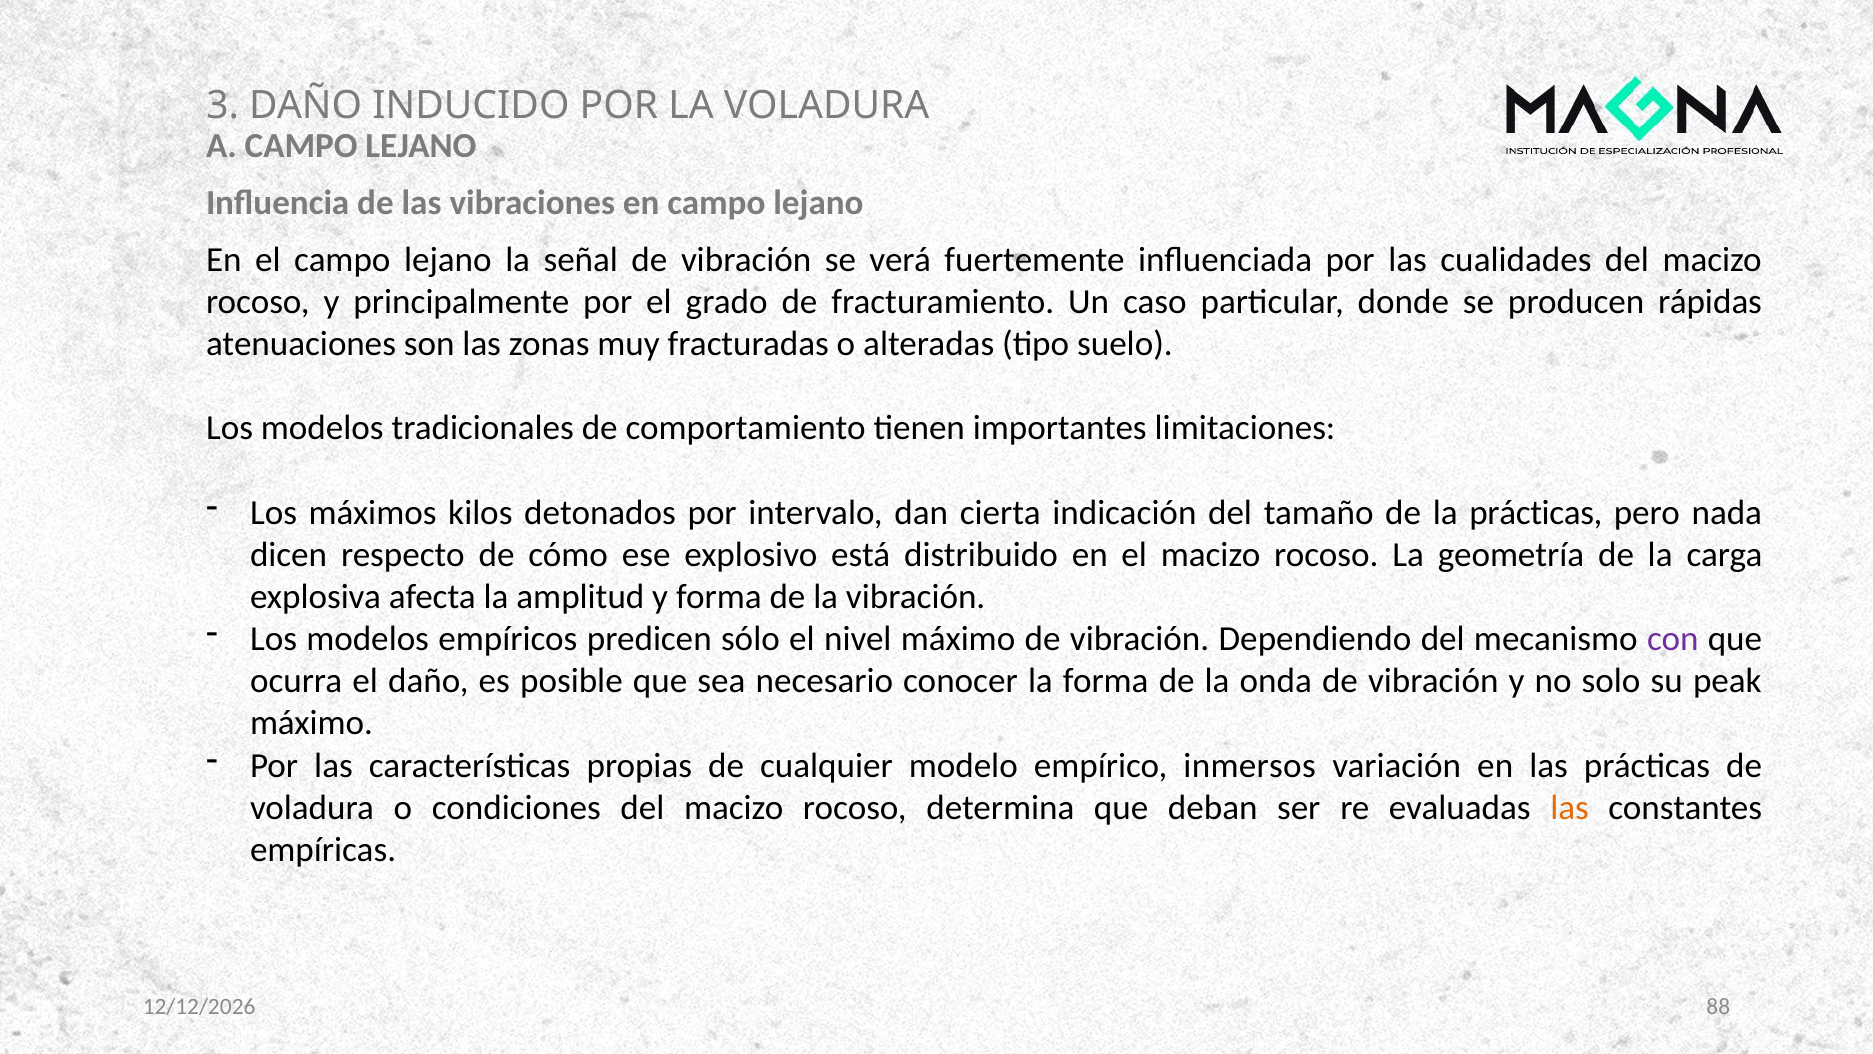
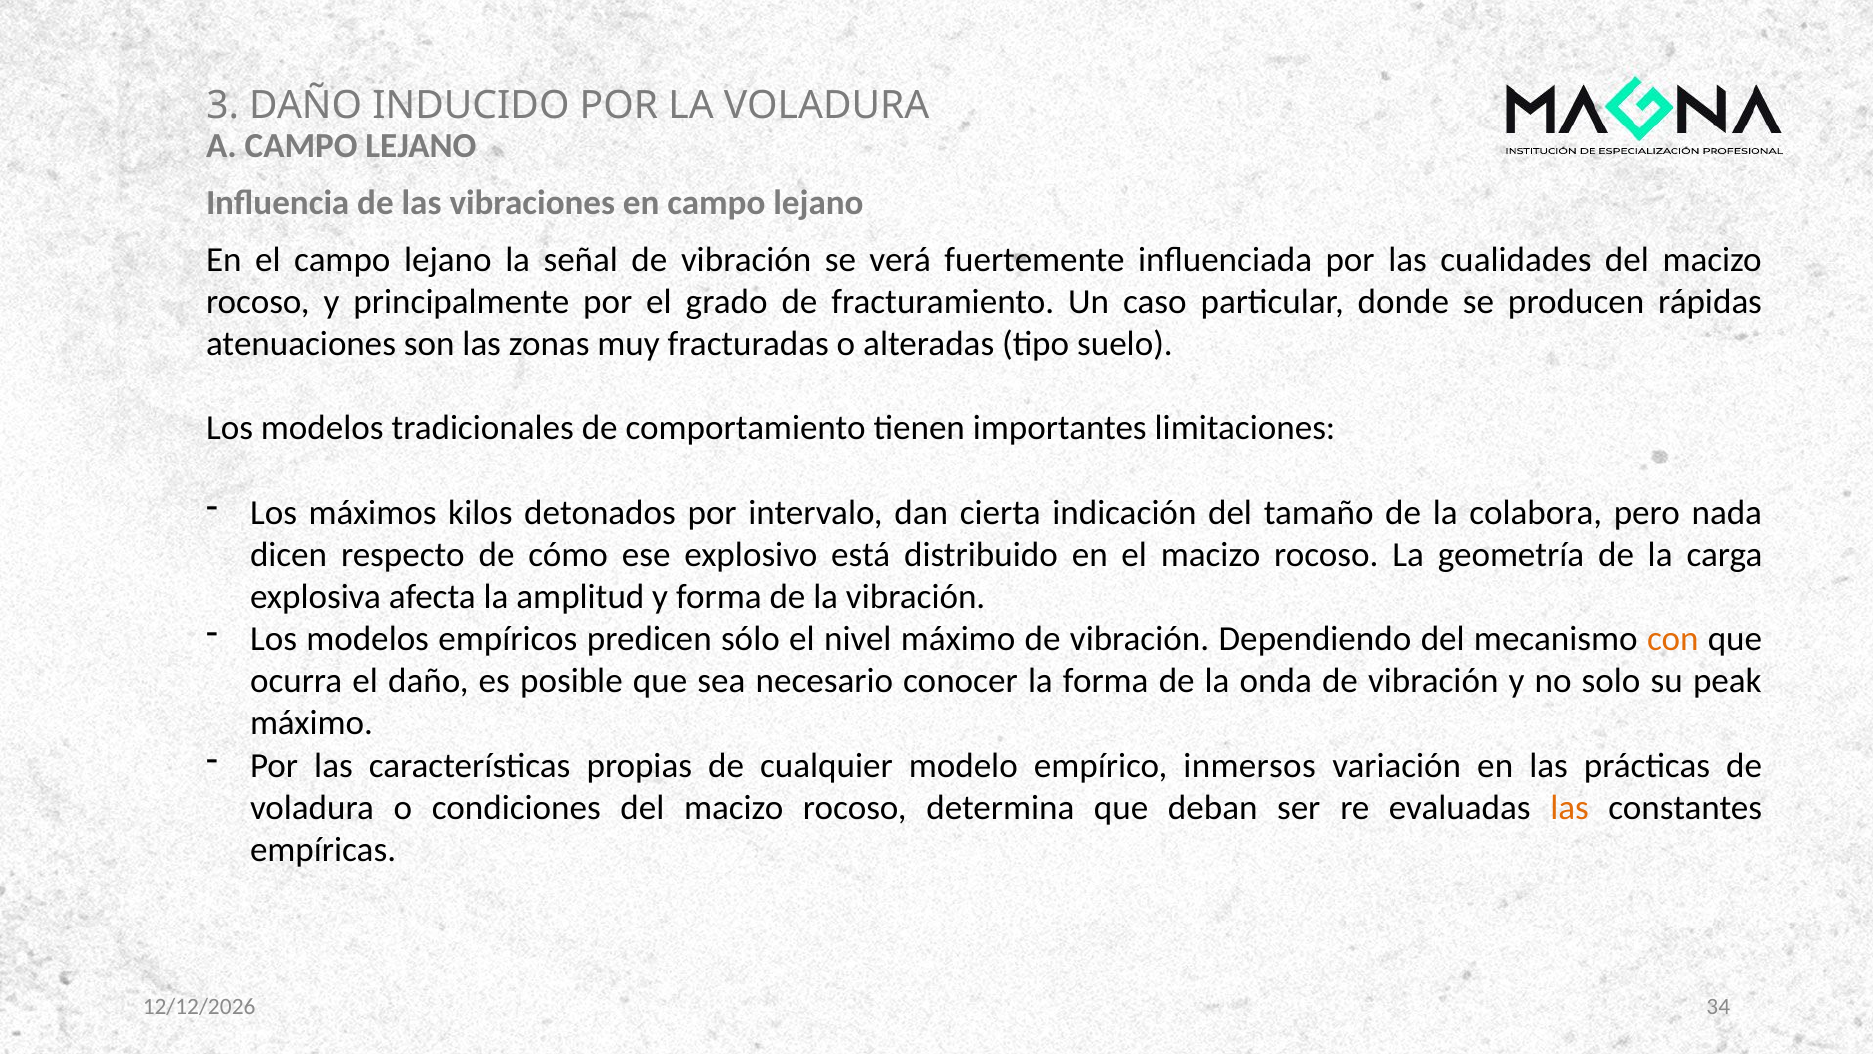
la prácticas: prácticas -> colabora (1536, 512)
con colour: purple -> orange (1673, 639)
88: 88 -> 34 (1718, 1006)
